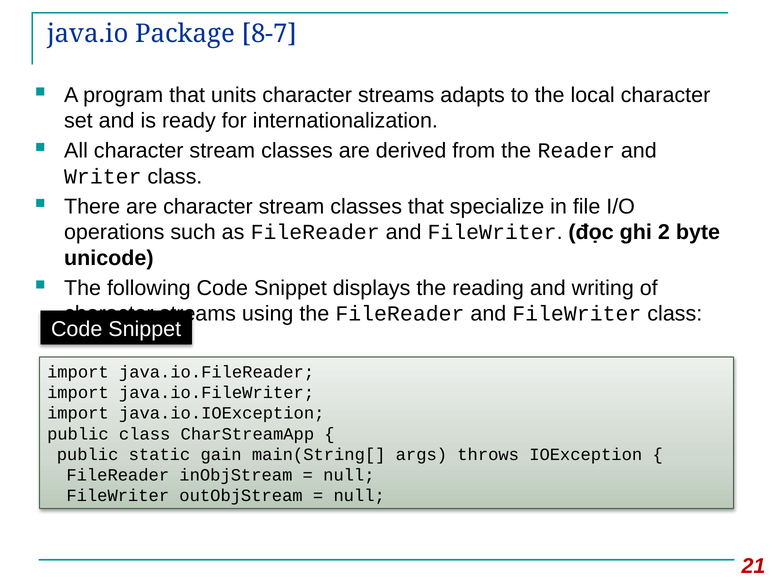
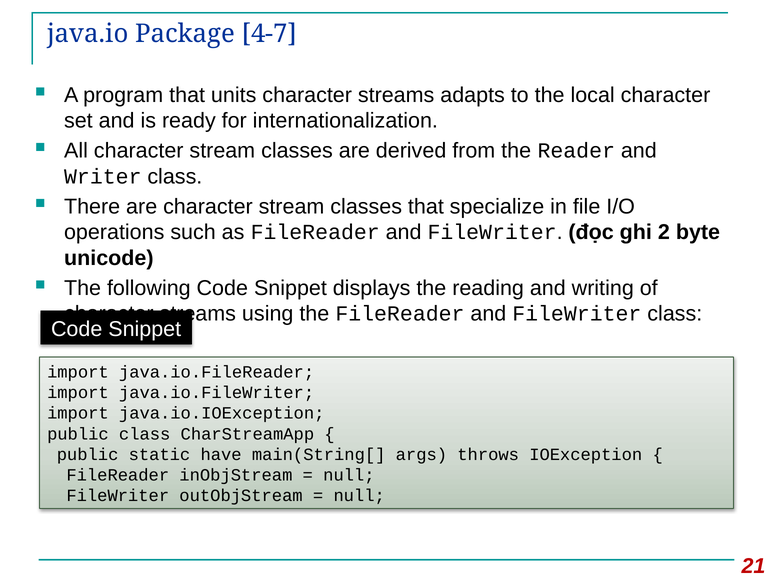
8-7: 8-7 -> 4-7 (269, 34)
gain: gain -> have (221, 455)
